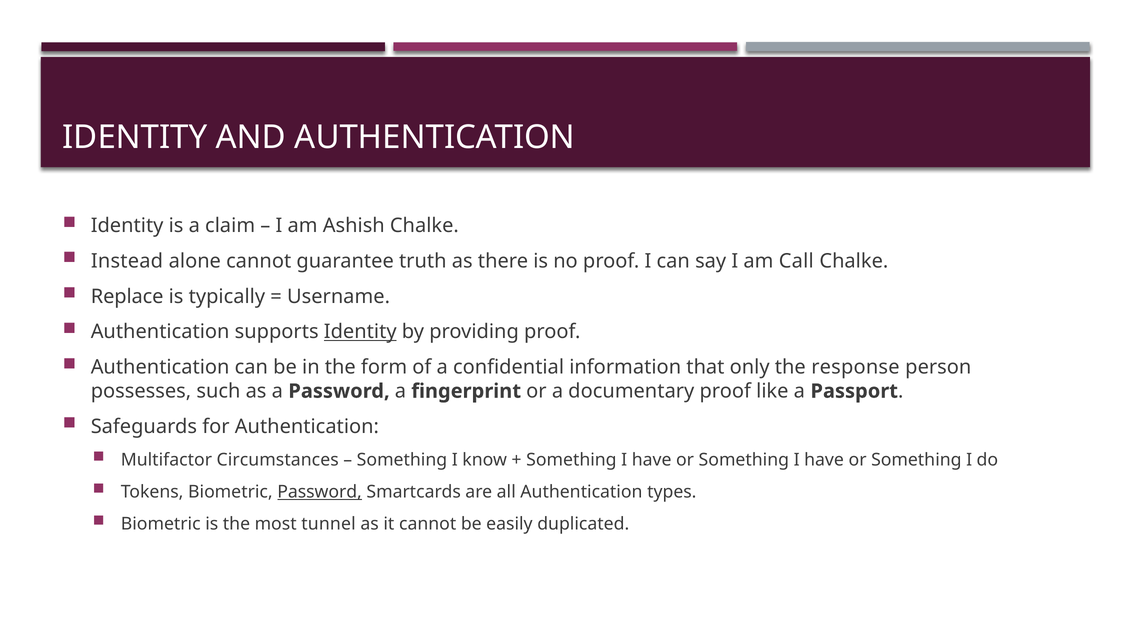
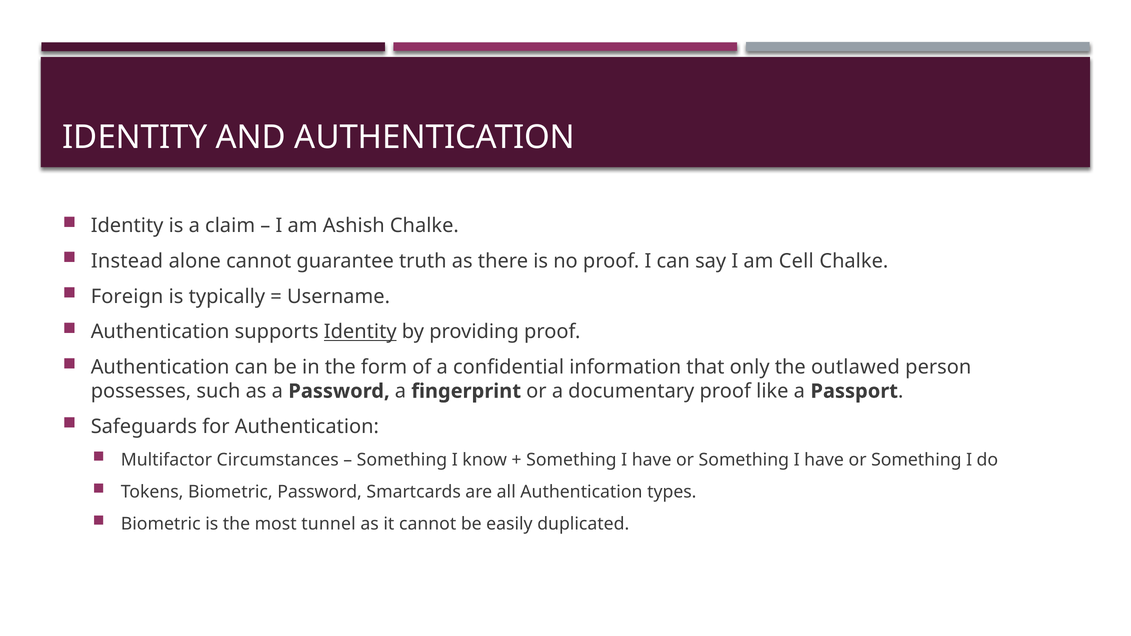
Call: Call -> Cell (796, 261)
Replace: Replace -> Foreign (127, 296)
response: response -> outlawed (855, 367)
Password underline: present -> none (320, 492)
